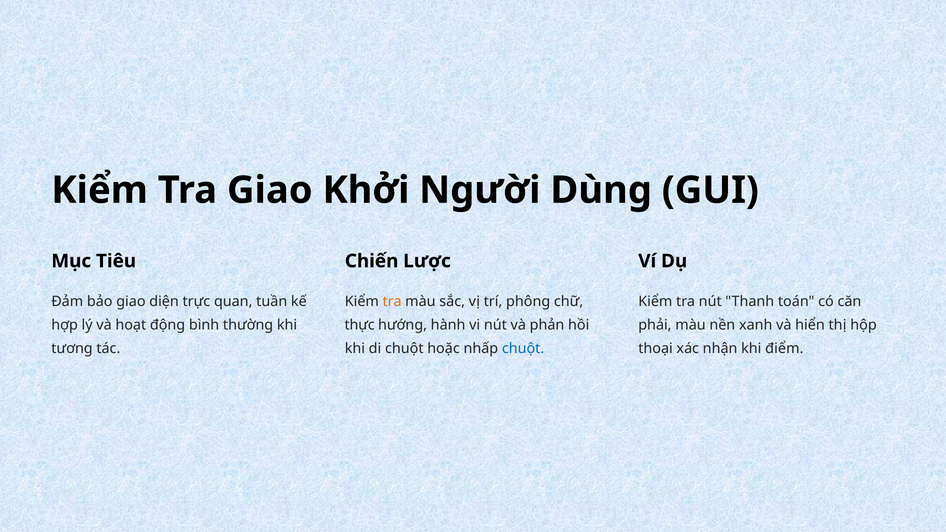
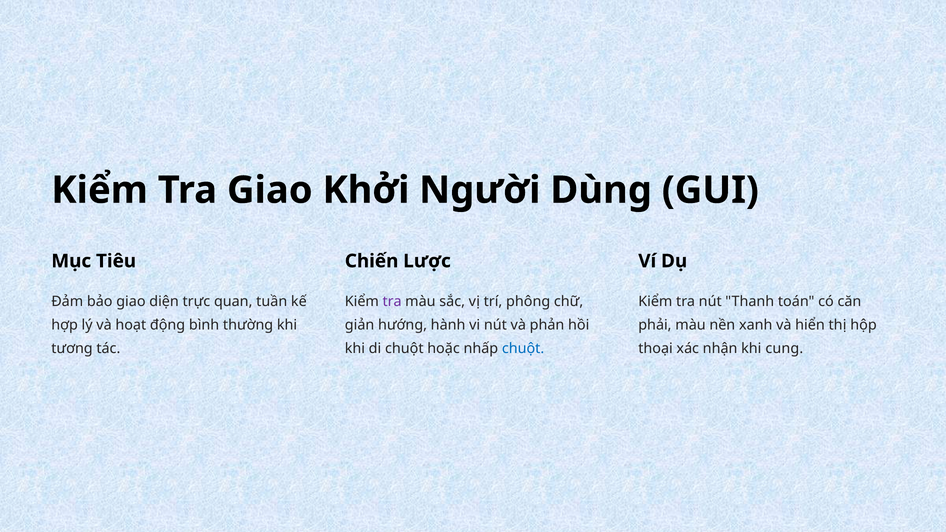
tra colour: orange -> purple (392, 302)
thực: thực -> giản (360, 325)
điểm: điểm -> cung (784, 349)
